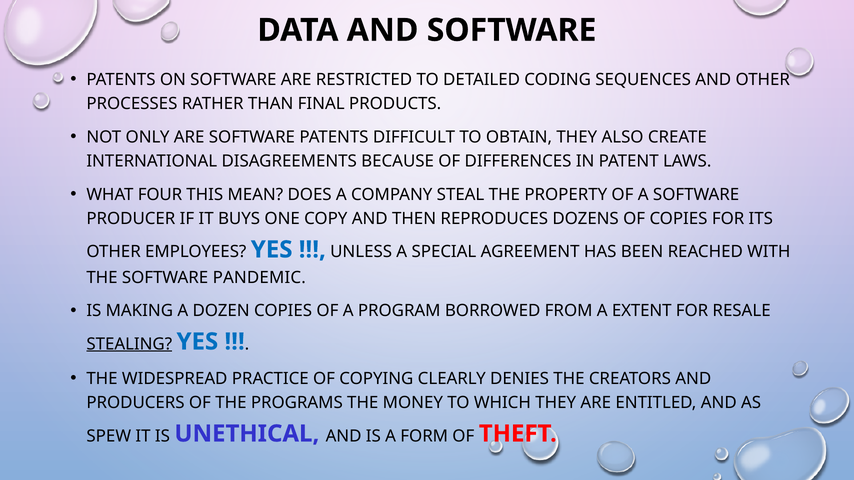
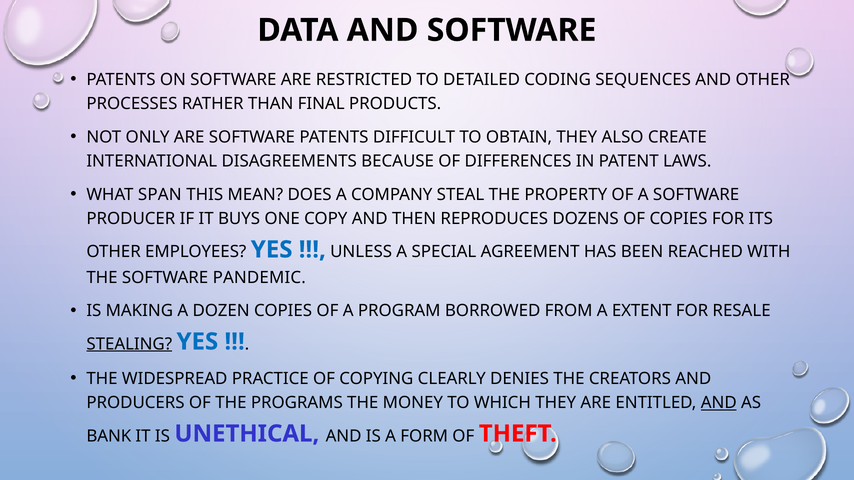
FOUR: FOUR -> SPAN (160, 195)
AND underline: none -> present (719, 403)
SPEW: SPEW -> BANK (109, 436)
